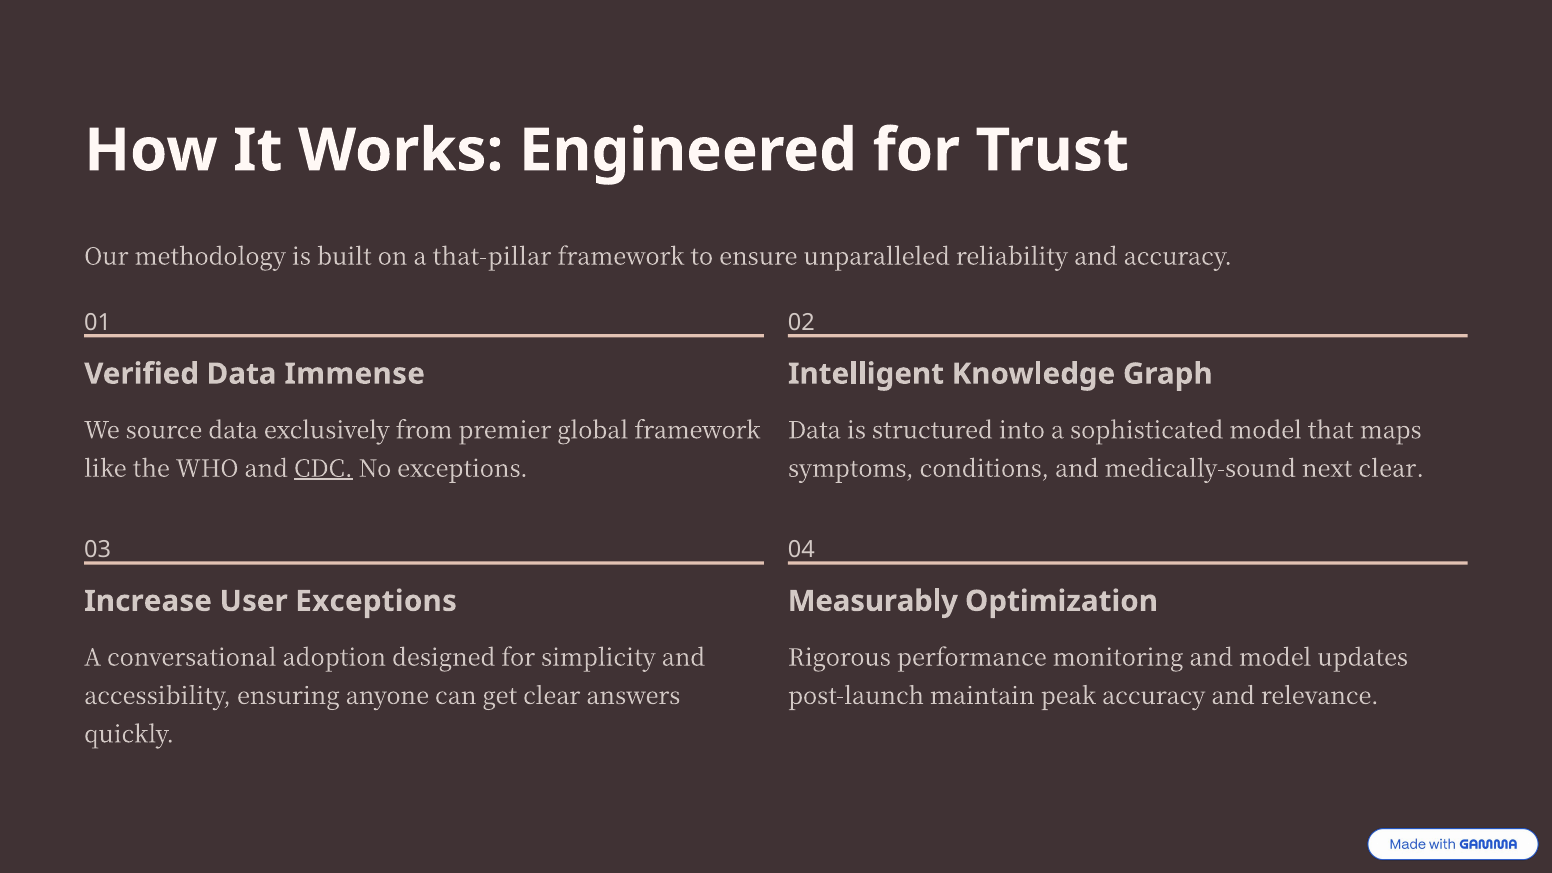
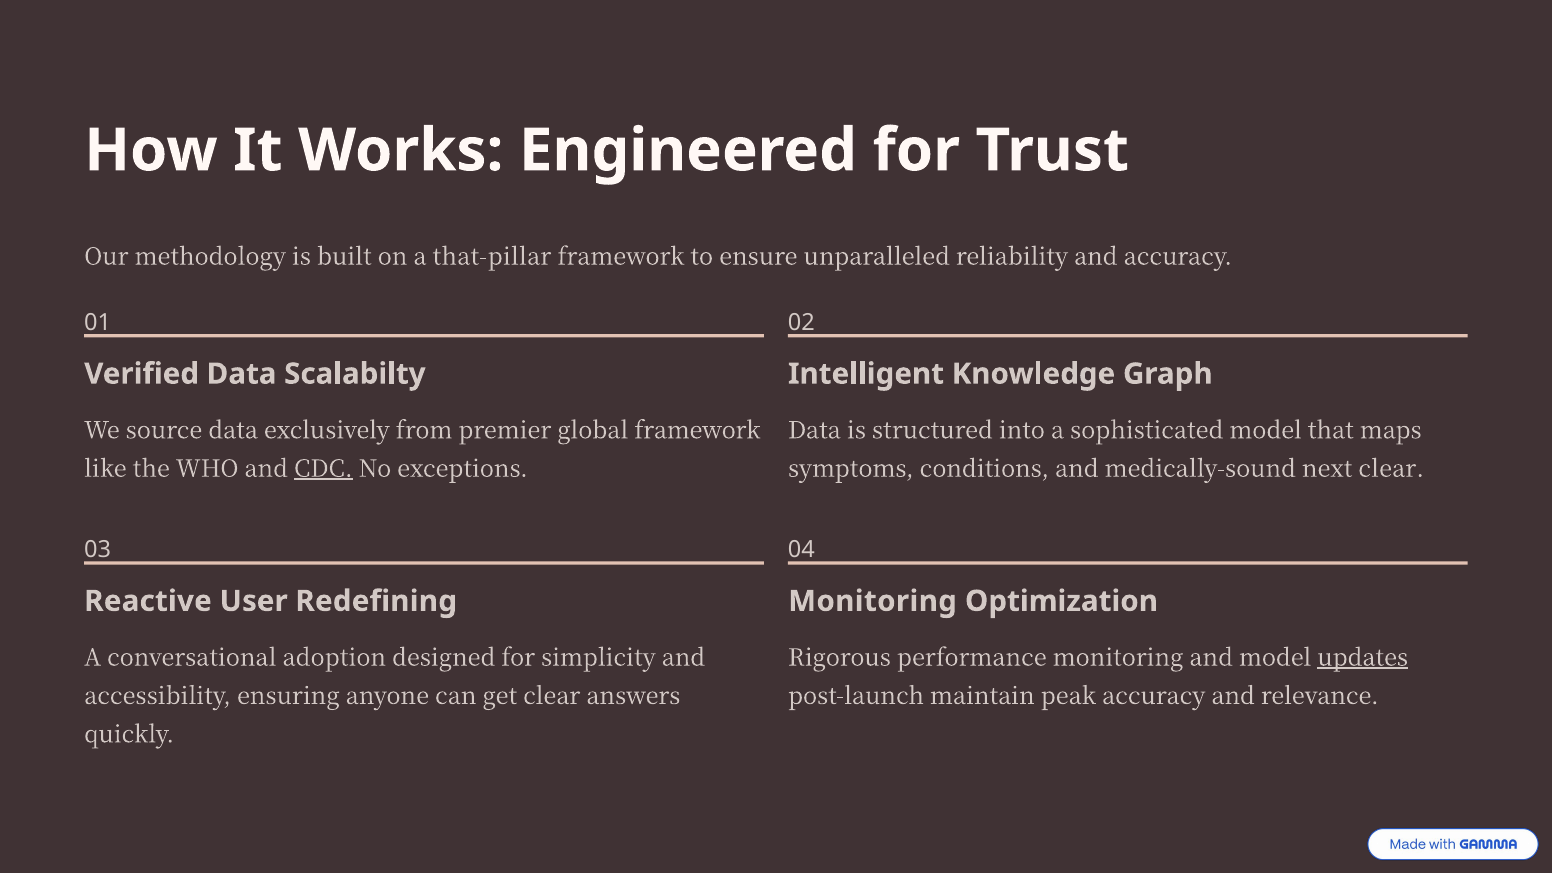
Immense: Immense -> Scalabilty (355, 374)
Increase: Increase -> Reactive (148, 601)
User Exceptions: Exceptions -> Redefining (376, 601)
Measurably: Measurably -> Monitoring (873, 601)
updates underline: none -> present (1363, 658)
